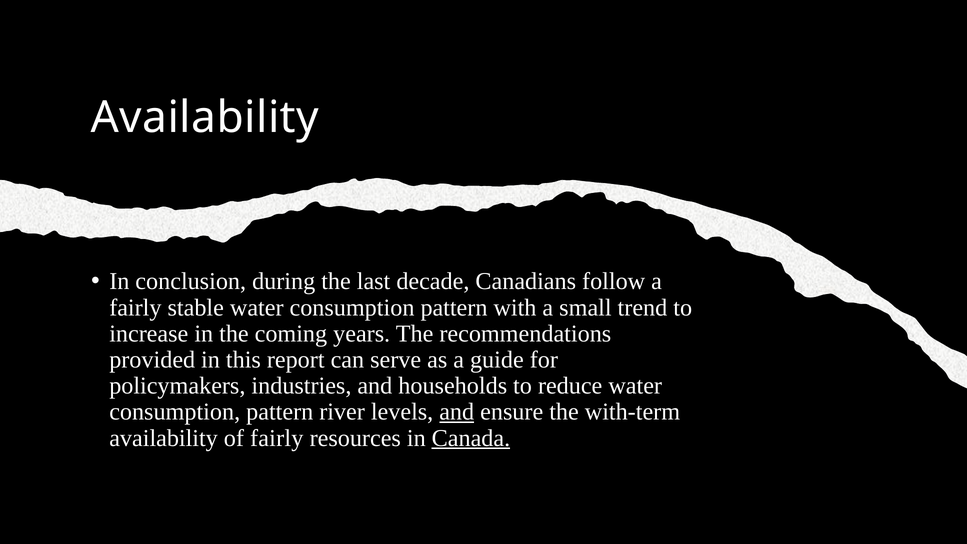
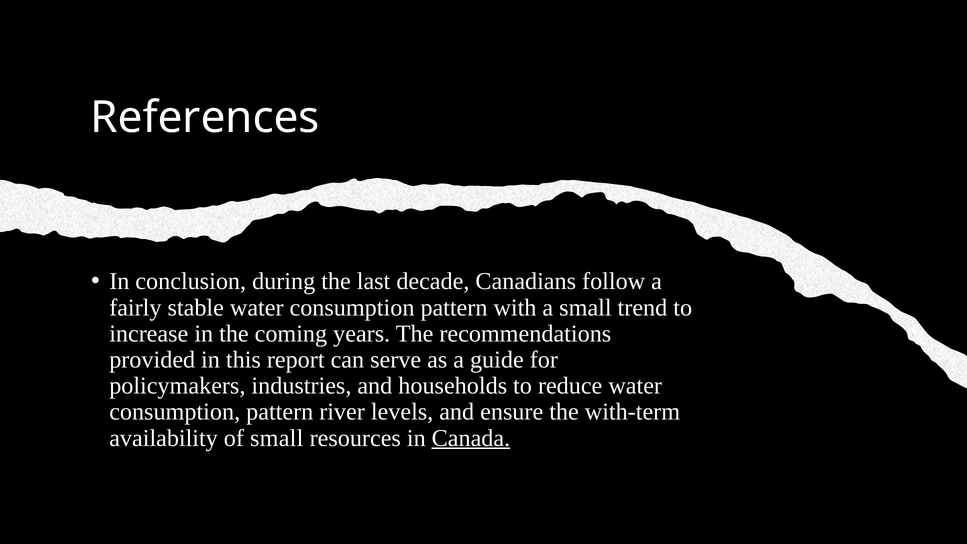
Availability: Availability -> References (205, 118)
and underline: present -> none (457, 412)
of fairly: fairly -> small (277, 438)
